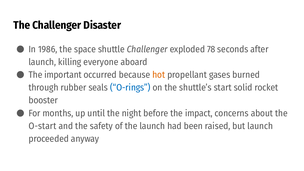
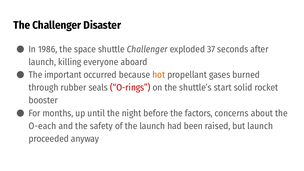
78: 78 -> 37 (211, 49)
O-rings colour: blue -> red (130, 88)
impact: impact -> factors (199, 113)
O-start: O-start -> O-each (43, 126)
